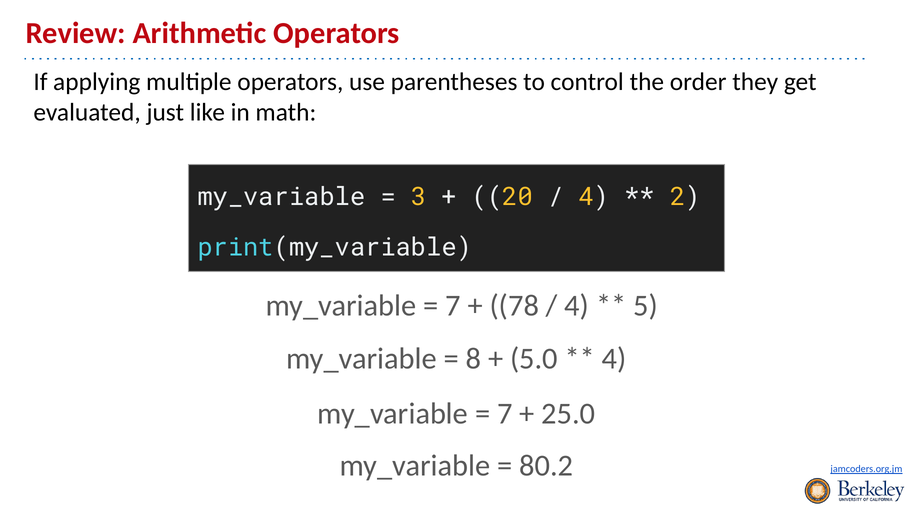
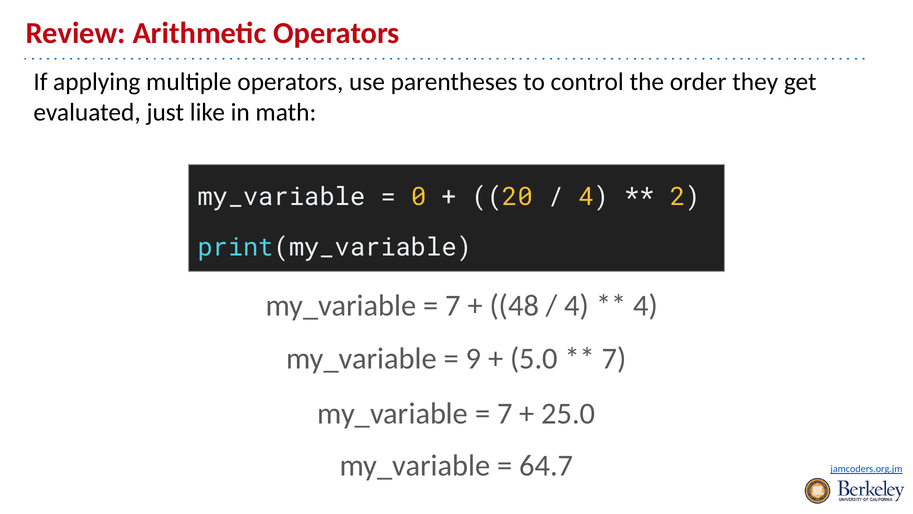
3: 3 -> 0 (419, 197)
78: 78 -> 48 (514, 305)
5: 5 -> 4 (646, 305)
8: 8 -> 9 (474, 358)
4: 4 -> 7 (614, 358)
80.2: 80.2 -> 64.7 (546, 465)
